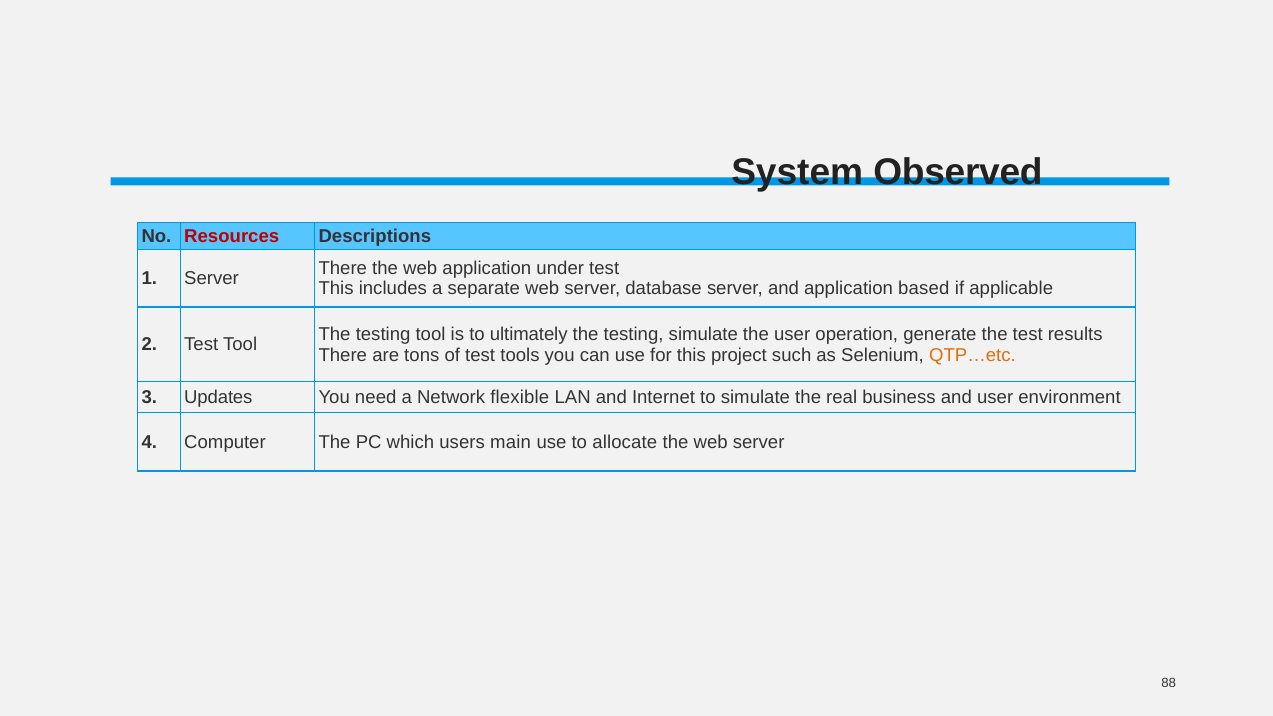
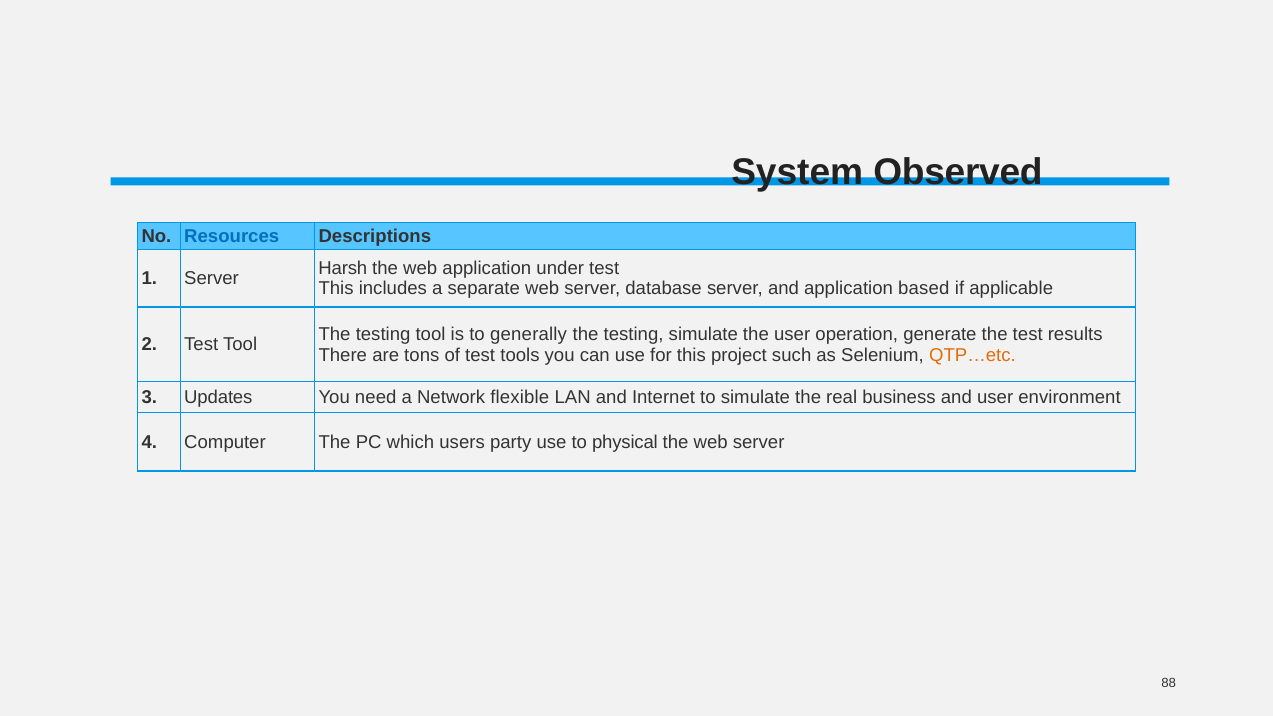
Resources colour: red -> blue (232, 236)
There: There -> Harsh (343, 268)
ultimately: ultimately -> generally (529, 334)
main: main -> party (511, 442)
allocate: allocate -> physical (625, 442)
